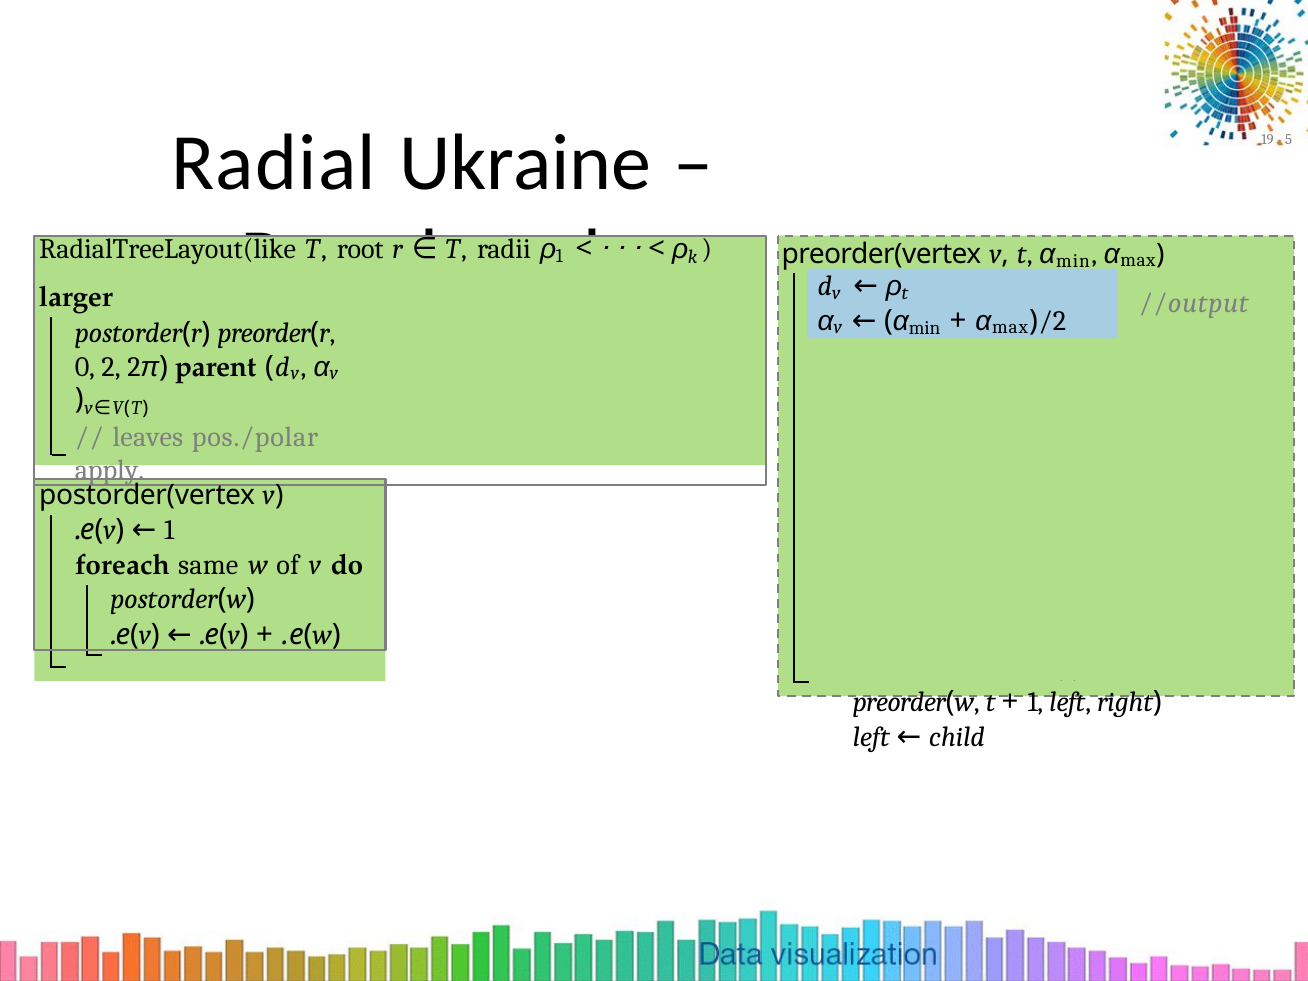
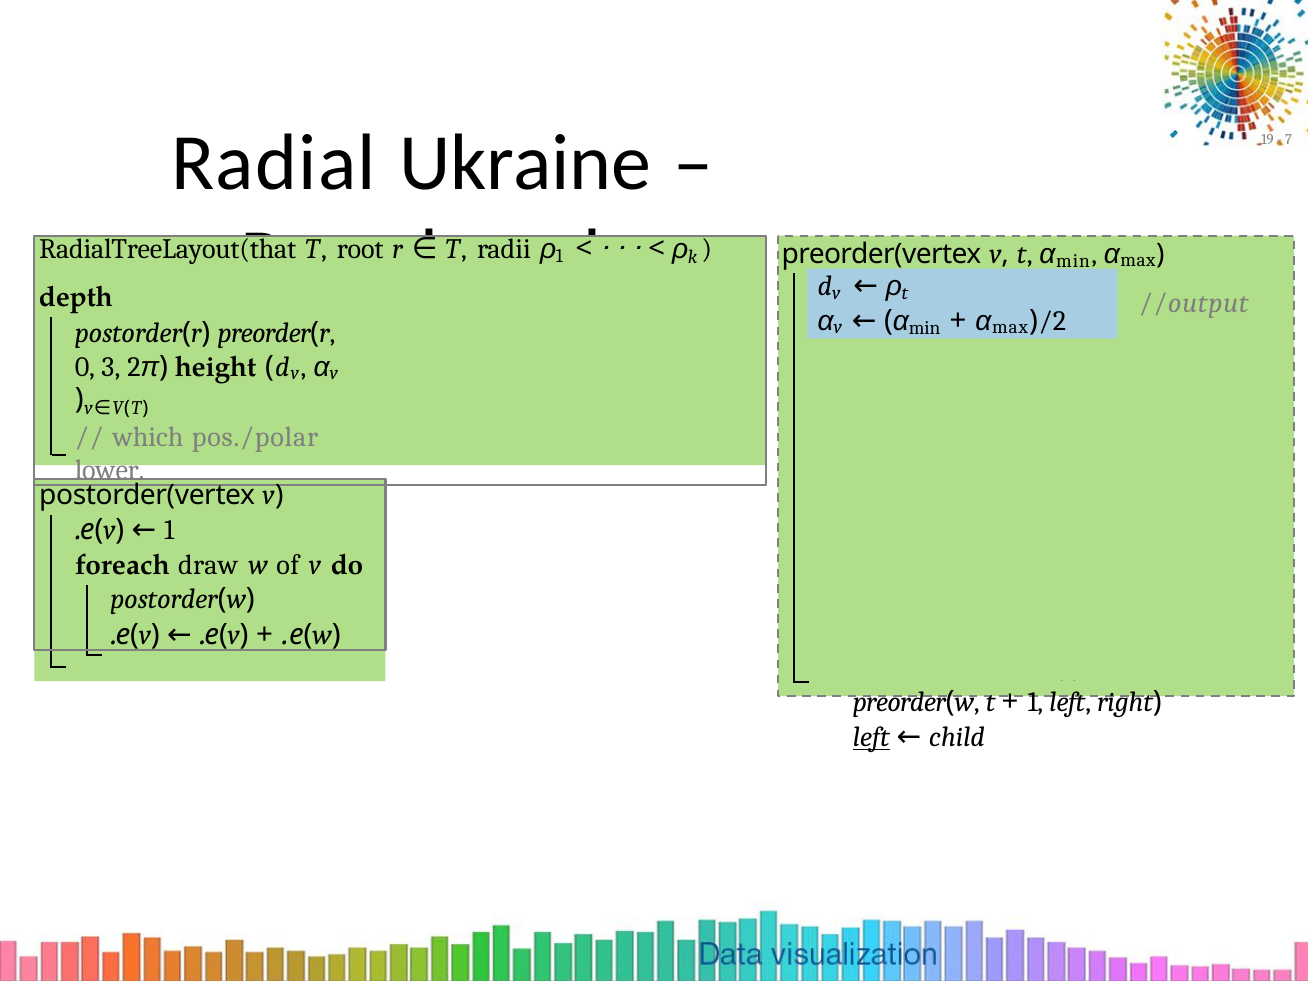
5: 5 -> 7 (1289, 140)
RadialTreeLayout(like: RadialTreeLayout(like -> RadialTreeLayout(that (168, 249)
larger: larger -> depth (76, 297)
2: 2 -> 3 (111, 367)
parent: parent -> height (216, 367)
leaves: leaves -> which (148, 437)
apply: apply -> lower (110, 470)
same: same -> draw (208, 565)
left underline: none -> present (871, 737)
